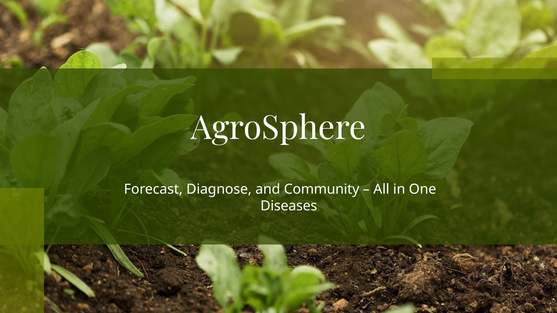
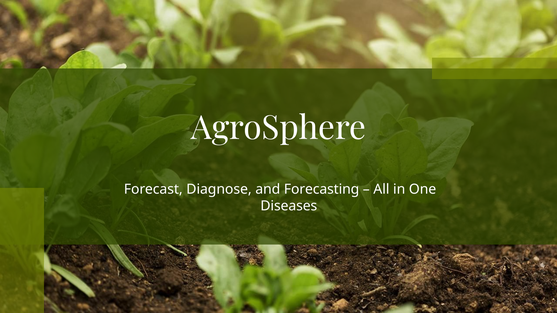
Community: Community -> Forecasting (322, 190)
